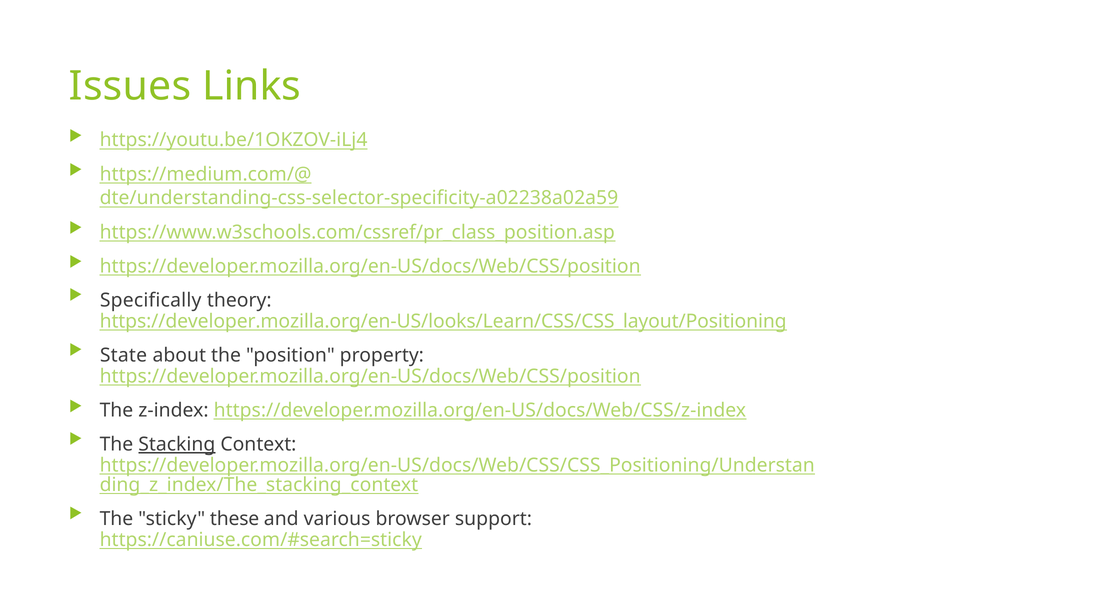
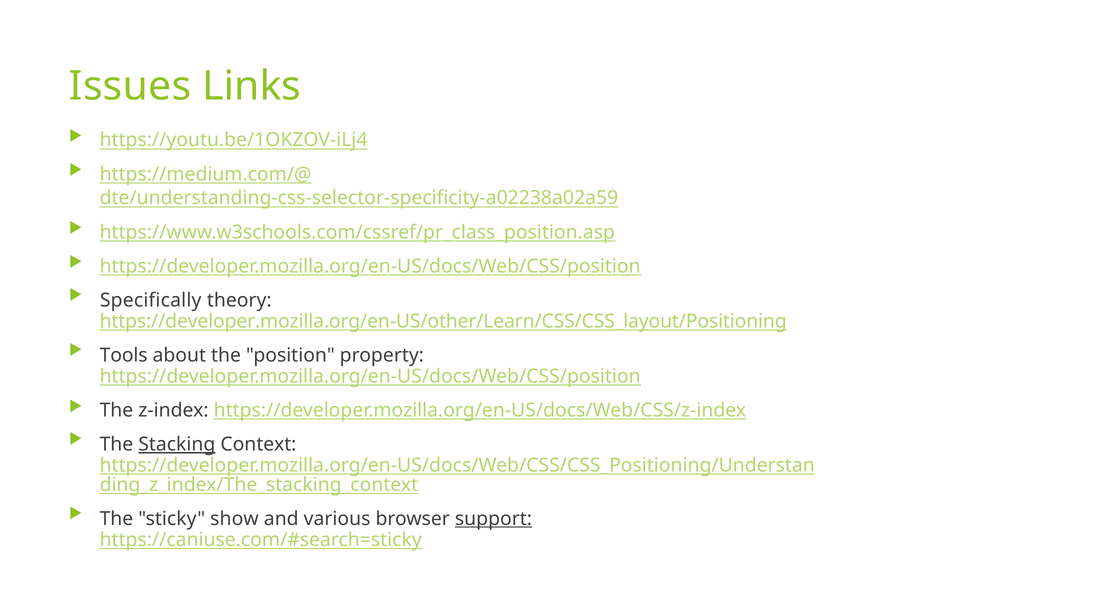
https://developer.mozilla.org/en-US/looks/Learn/CSS/CSS_layout/Positioning: https://developer.mozilla.org/en-US/looks/Learn/CSS/CSS_layout/Positioning -> https://developer.mozilla.org/en-US/other/Learn/CSS/CSS_layout/Positioning (443, 321)
State: State -> Tools (124, 355)
these: these -> show (234, 519)
support underline: none -> present (493, 519)
